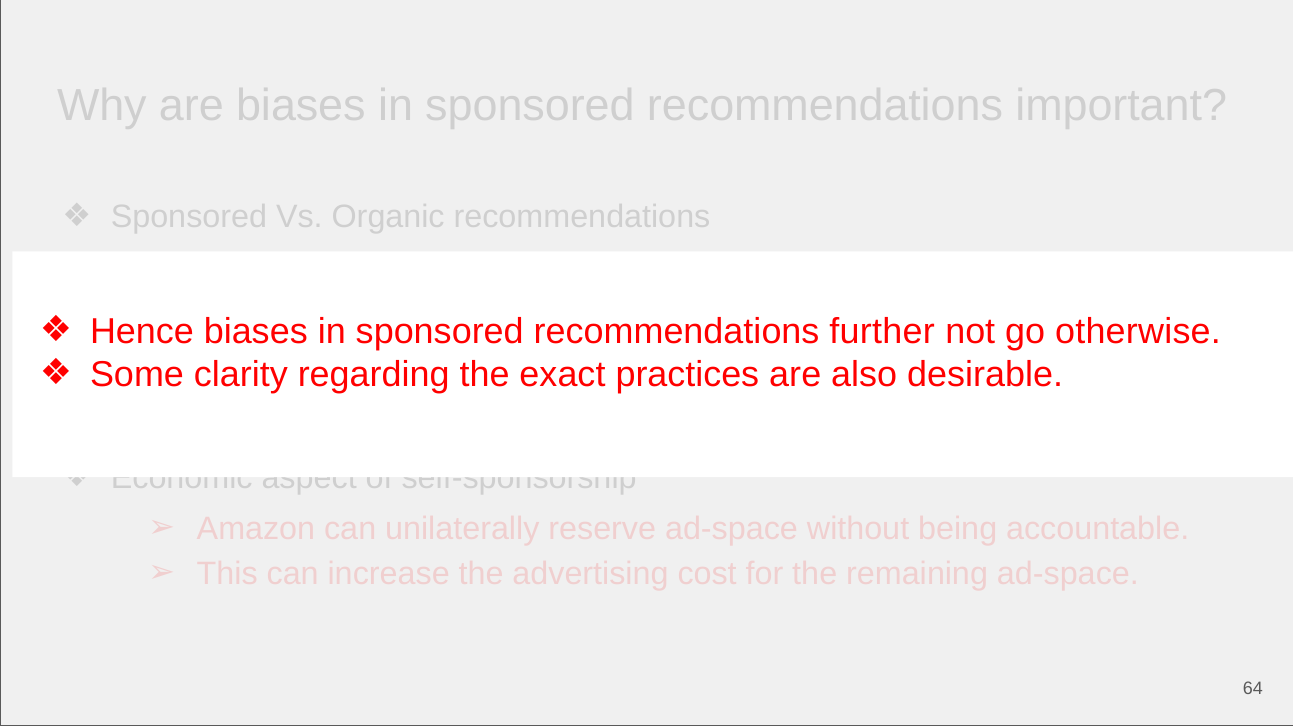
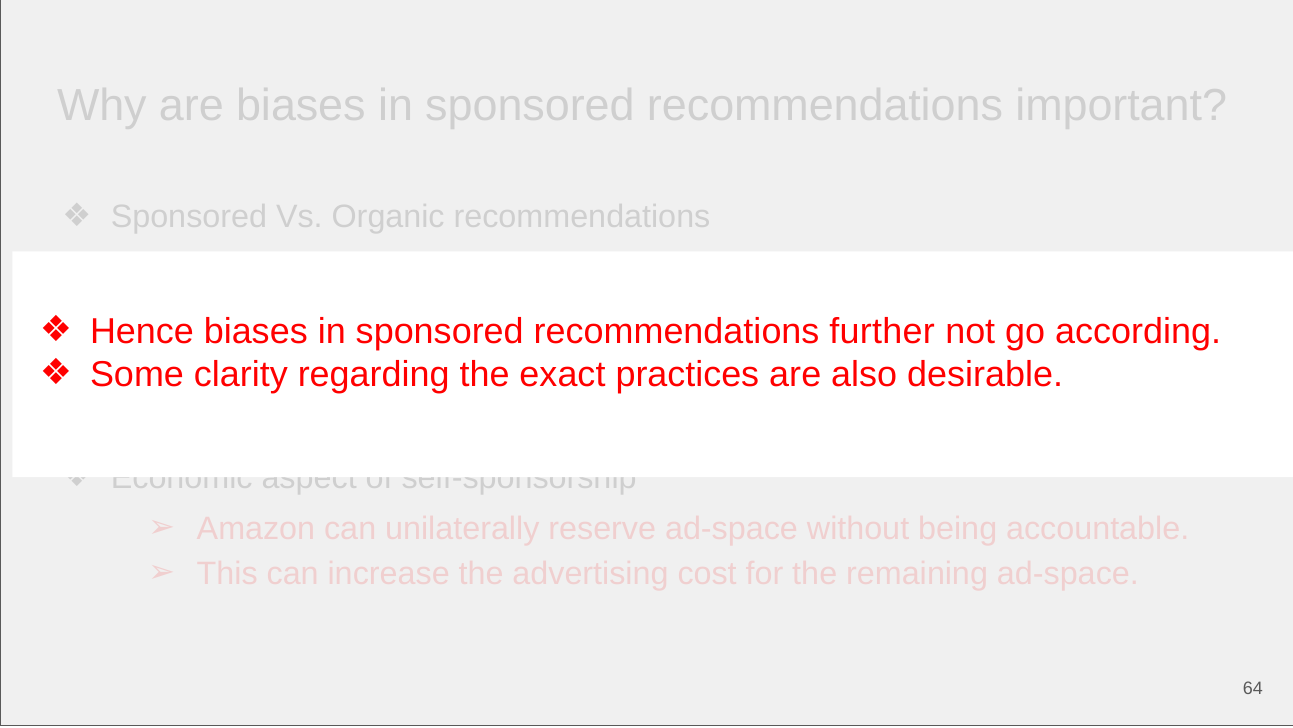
otherwise: otherwise -> according (1138, 331)
